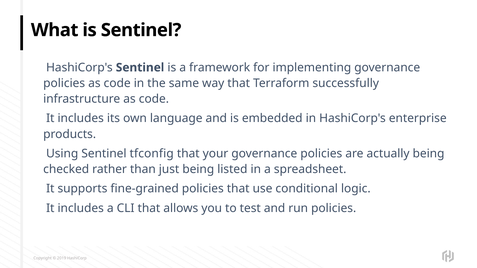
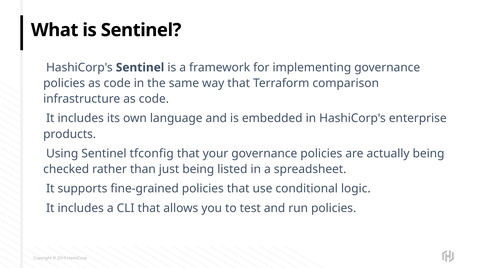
successfully: successfully -> comparison (346, 83)
